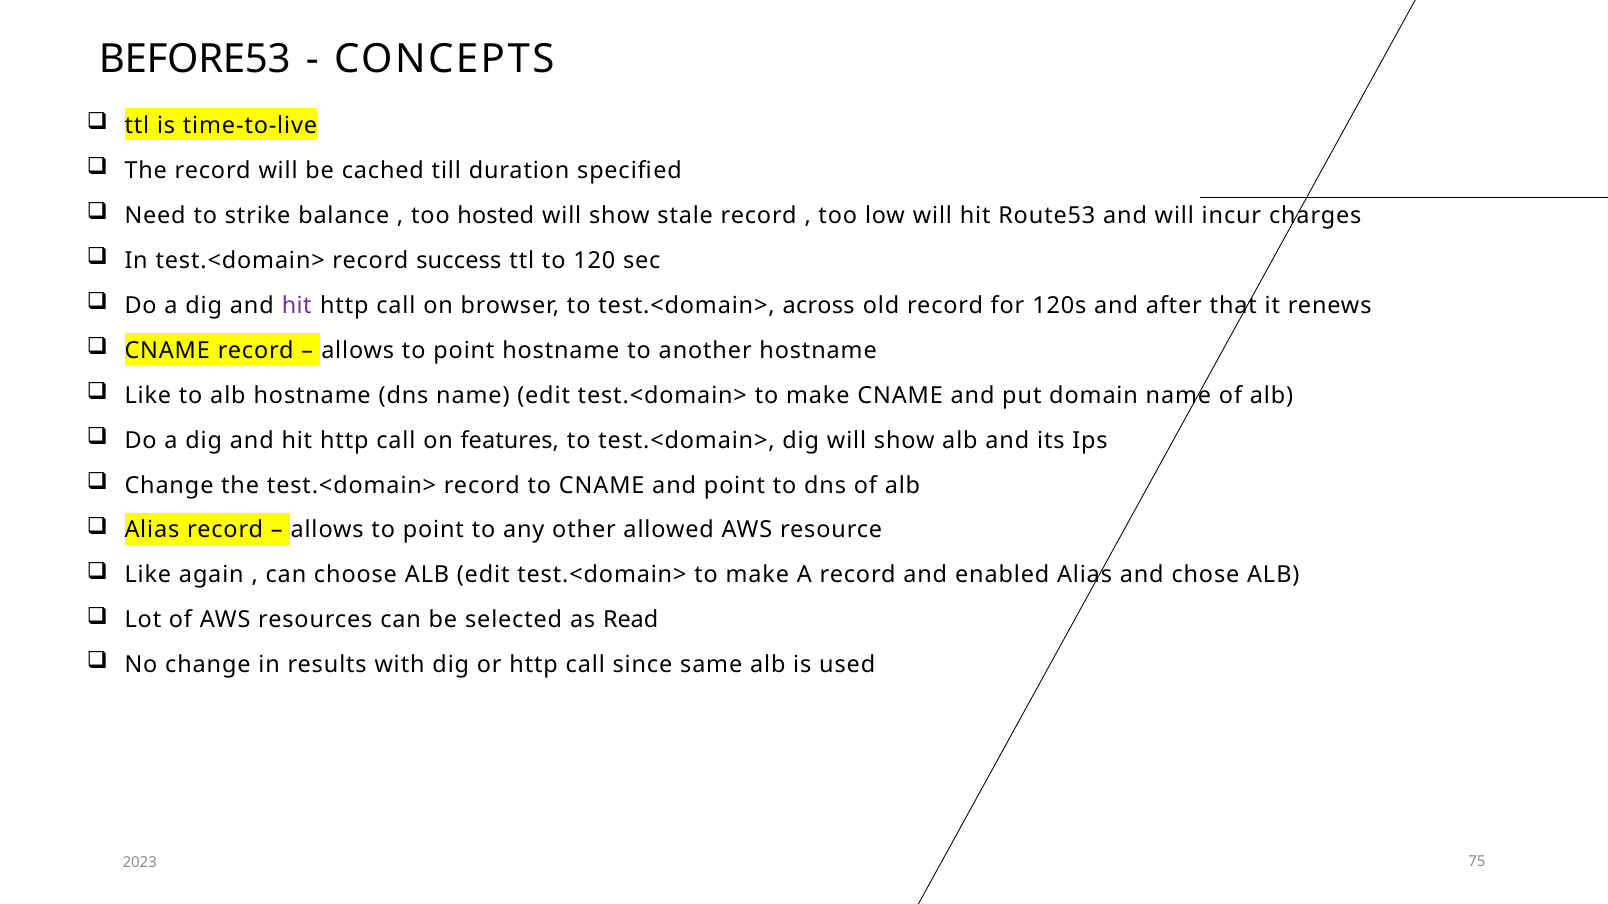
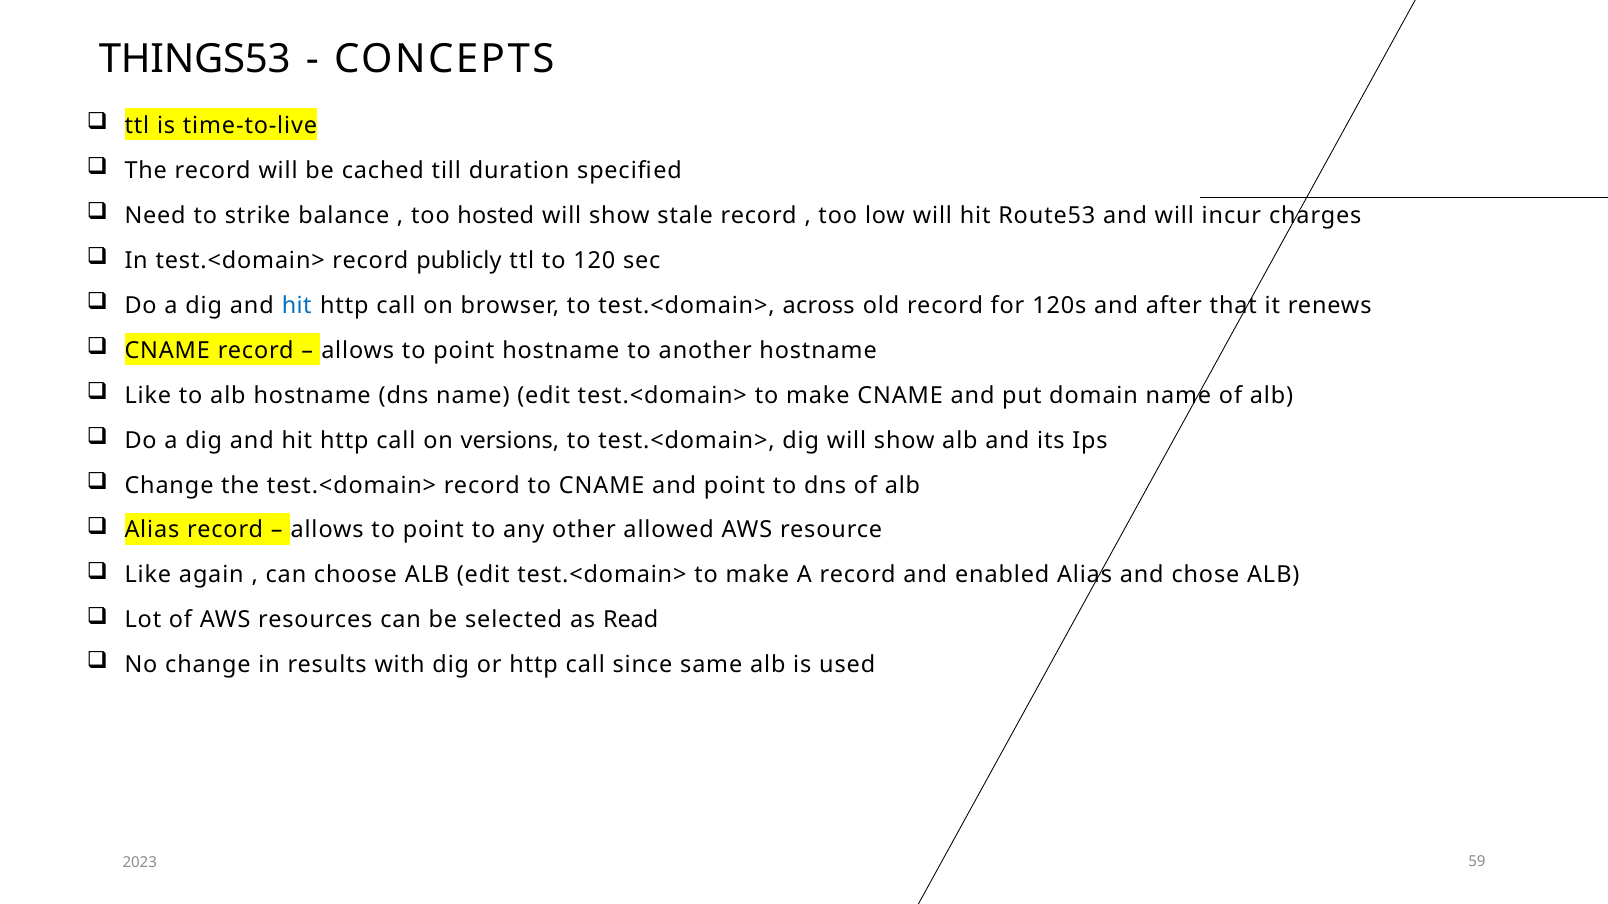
BEFORE53: BEFORE53 -> THINGS53 (195, 59)
success: success -> publicly (459, 261)
hit colour: purple -> blue (297, 306)
features: features -> versions (510, 441)
75: 75 -> 59 (1477, 862)
